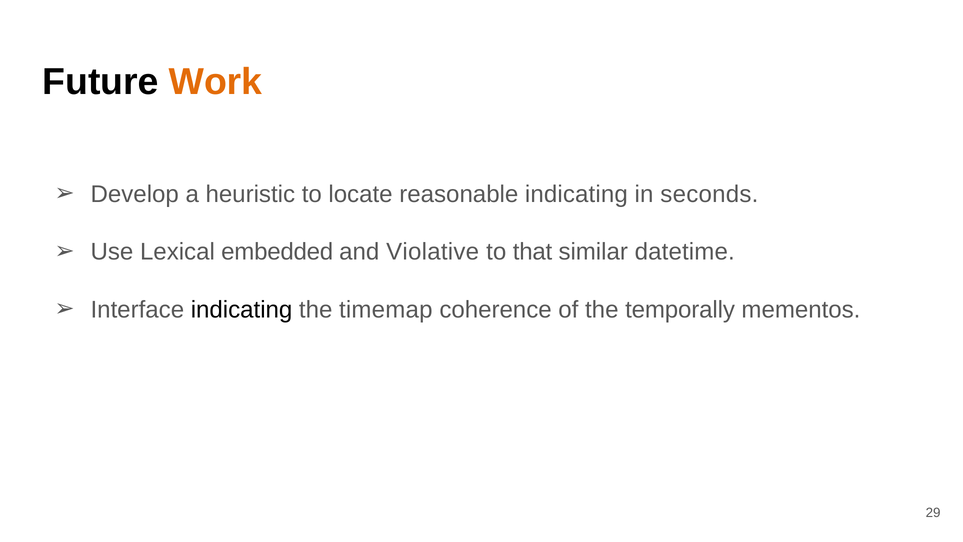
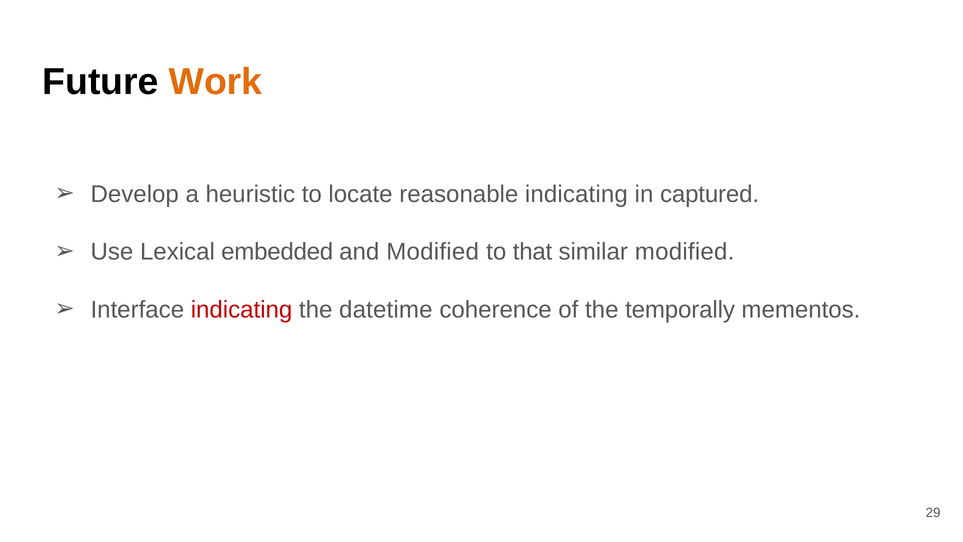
seconds: seconds -> captured (710, 194)
and Violative: Violative -> Modified (433, 252)
similar datetime: datetime -> modified (685, 252)
indicating colour: black -> red (242, 310)
timemap: timemap -> datetime (386, 310)
